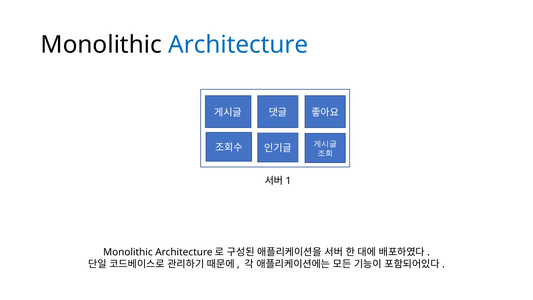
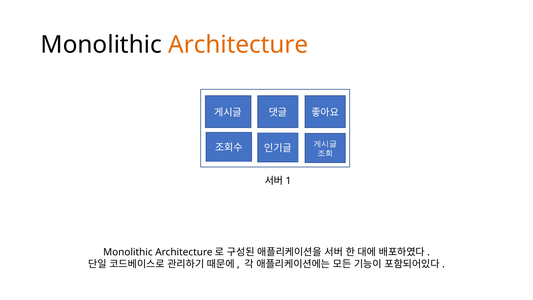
Architecture colour: blue -> orange (238, 45)
